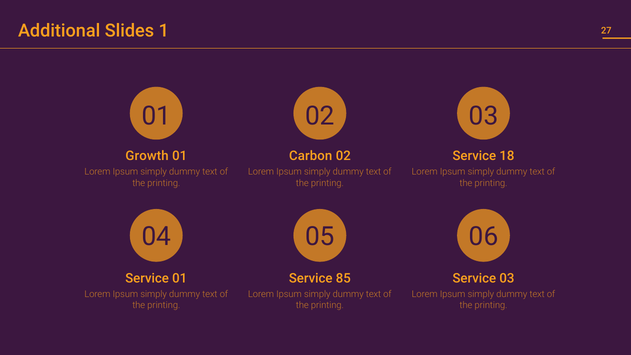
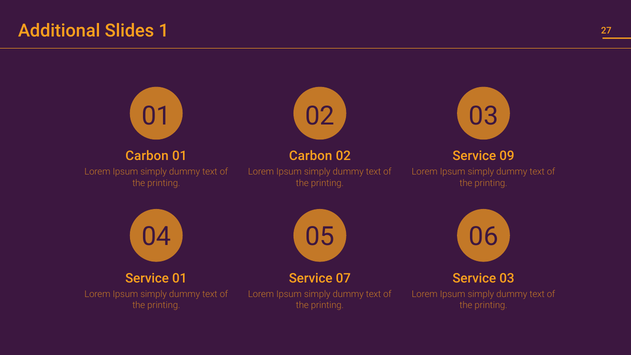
Growth: Growth -> Carbon (147, 156)
18: 18 -> 09 (507, 156)
85: 85 -> 07 (343, 278)
